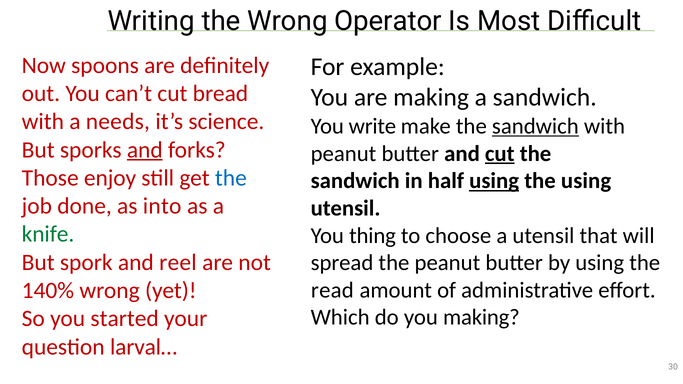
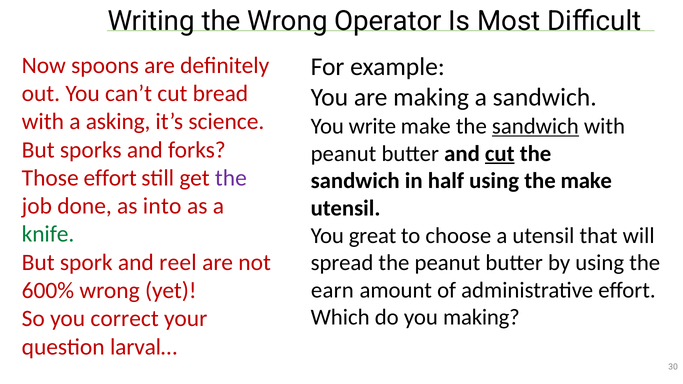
needs: needs -> asking (118, 122)
and underline: present -> none (145, 150)
Those enjoy: enjoy -> effort (110, 178)
the colour: blue -> purple (231, 178)
using underline: present -> none (494, 181)
the using: using -> make (586, 181)
thing: thing -> great (373, 236)
read: read -> earn (332, 290)
140%: 140% -> 600% (48, 291)
started: started -> correct (125, 319)
